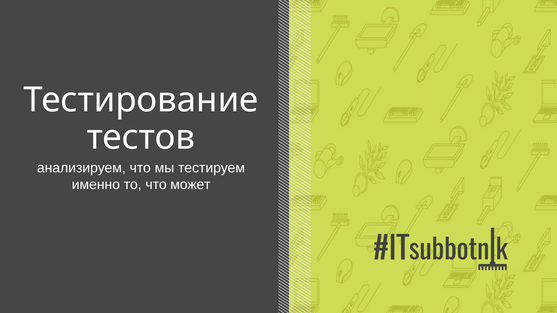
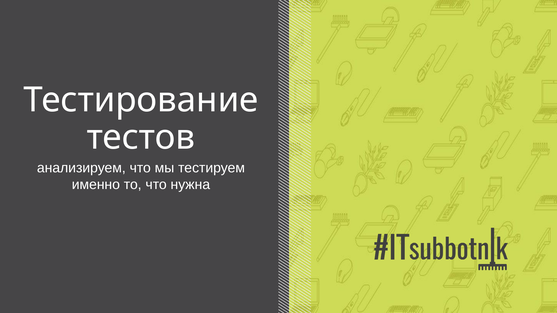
может: может -> нужна (190, 185)
